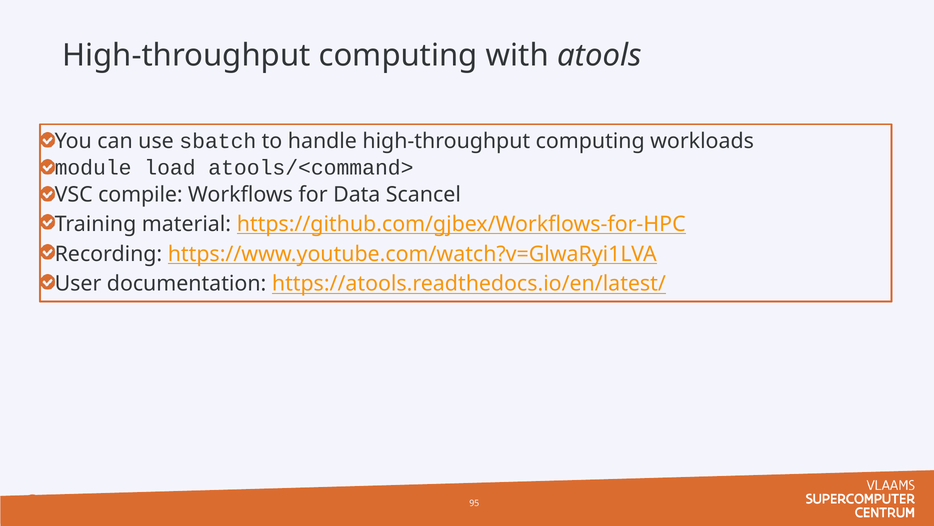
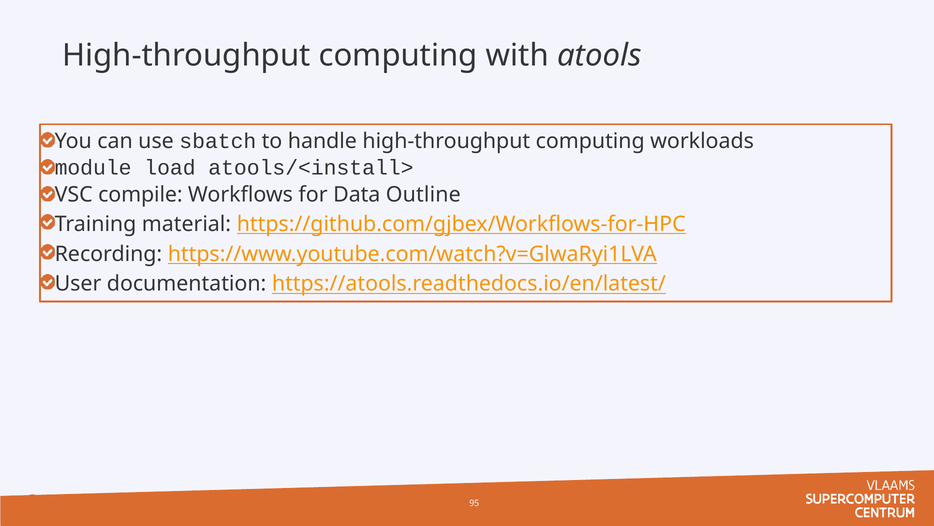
atools/<command>: atools/<command> -> atools/<install> (311, 168)
Scancel: Scancel -> Outline (423, 194)
